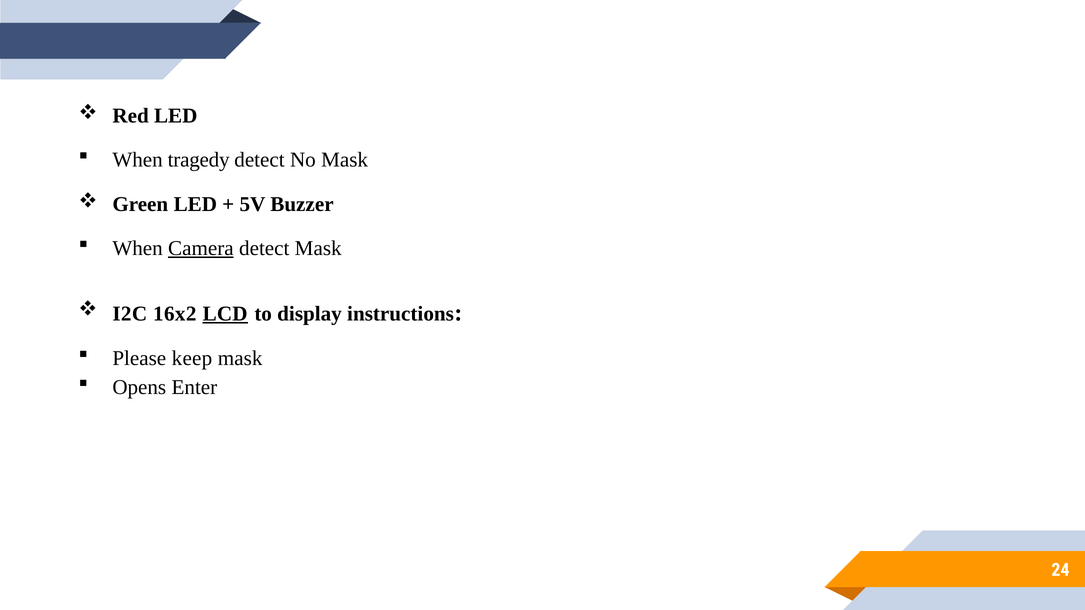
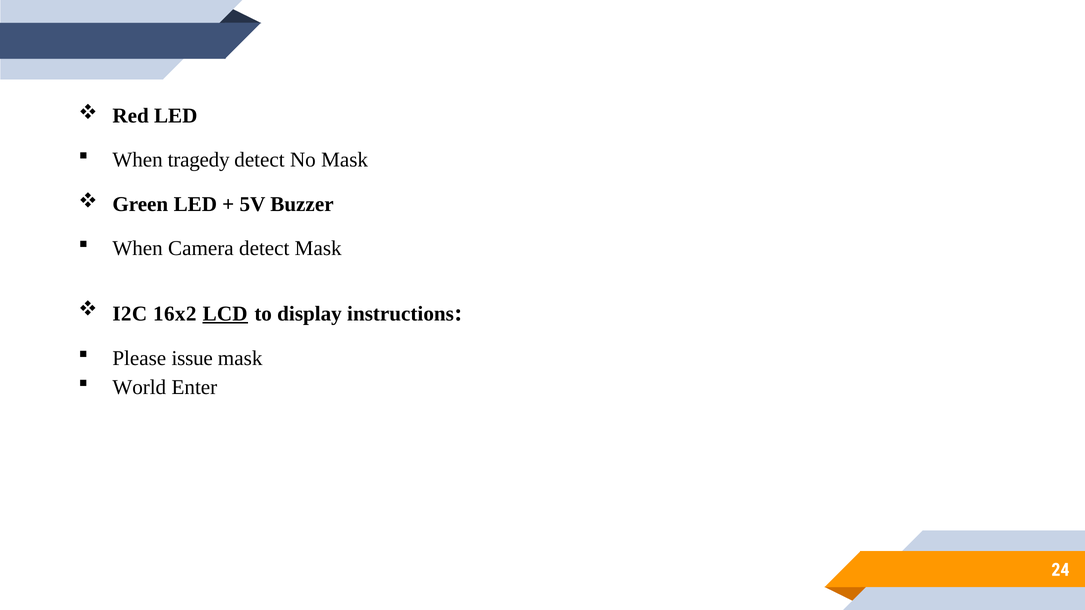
Camera underline: present -> none (201, 248)
keep: keep -> issue (192, 359)
Opens: Opens -> World (139, 388)
